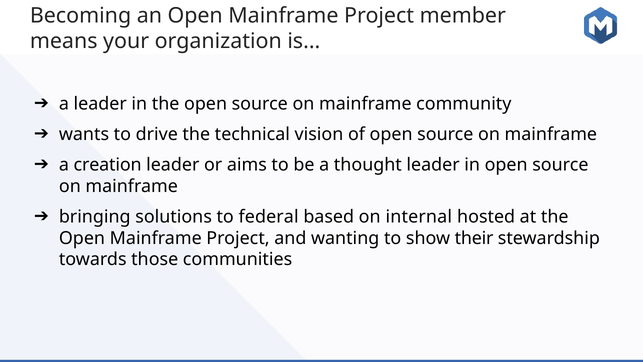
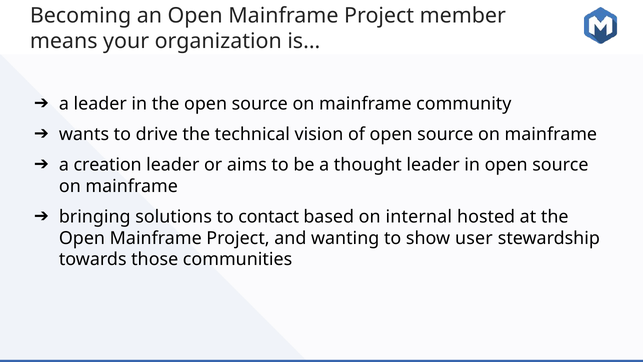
federal: federal -> contact (269, 216)
their: their -> user (474, 238)
